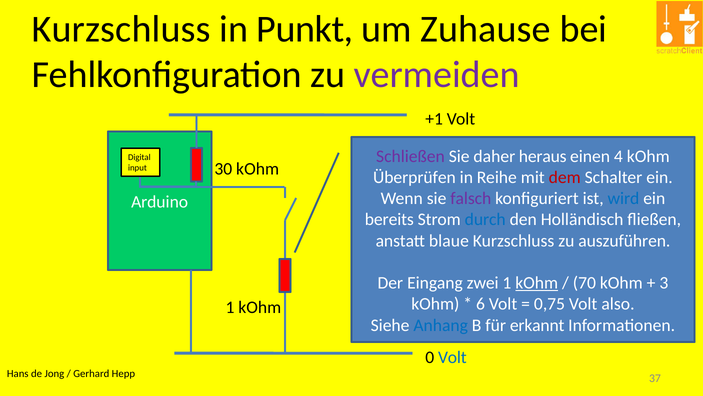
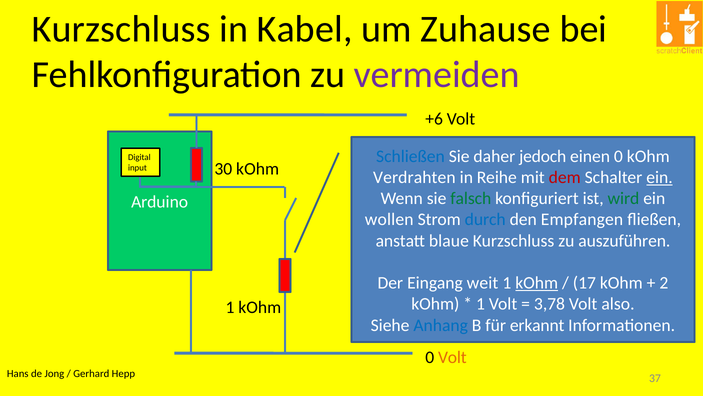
Punkt: Punkt -> Kabel (305, 29)
+1: +1 -> +6 (434, 119)
Schließen colour: purple -> blue (410, 156)
heraus: heraus -> jedoch (543, 156)
einen 4: 4 -> 0 (618, 156)
Überprüfen: Überprüfen -> Verdrahten (414, 177)
ein underline: none -> present (660, 177)
falsch colour: purple -> green (471, 198)
wird colour: blue -> green (623, 198)
bereits: bereits -> wollen (389, 219)
Holländisch: Holländisch -> Empfangen (582, 219)
zwei: zwei -> weit (483, 283)
70: 70 -> 17 (584, 283)
3: 3 -> 2 (664, 283)
6: 6 -> 1 (481, 304)
0,75: 0,75 -> 3,78 (550, 304)
Volt colour: blue -> orange (452, 357)
